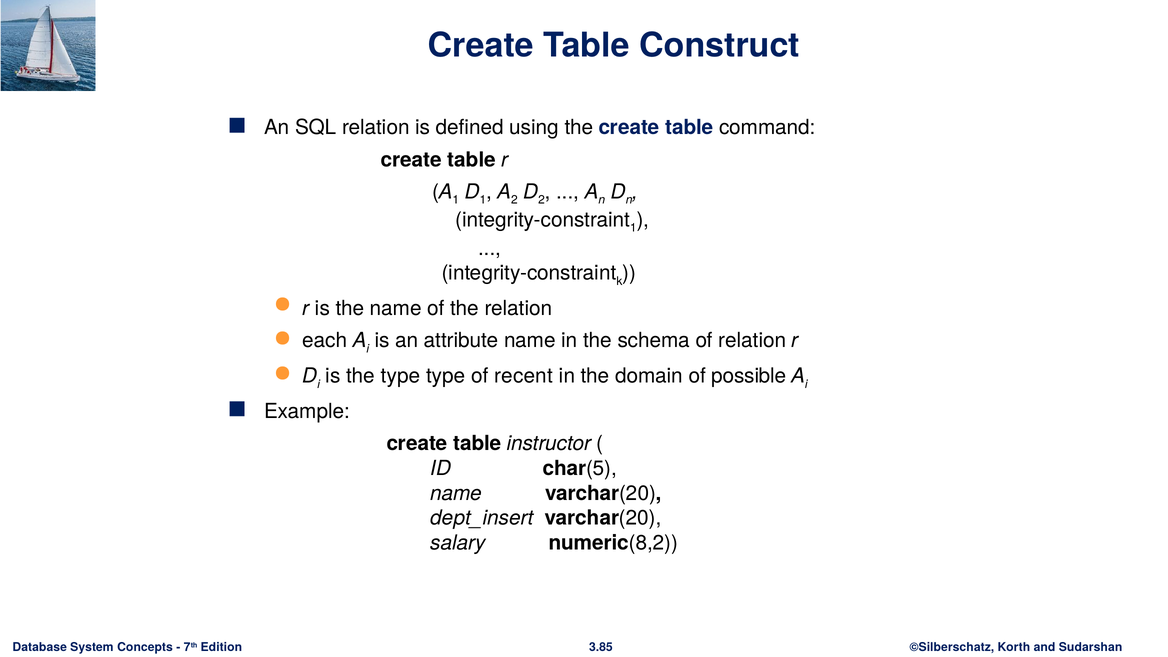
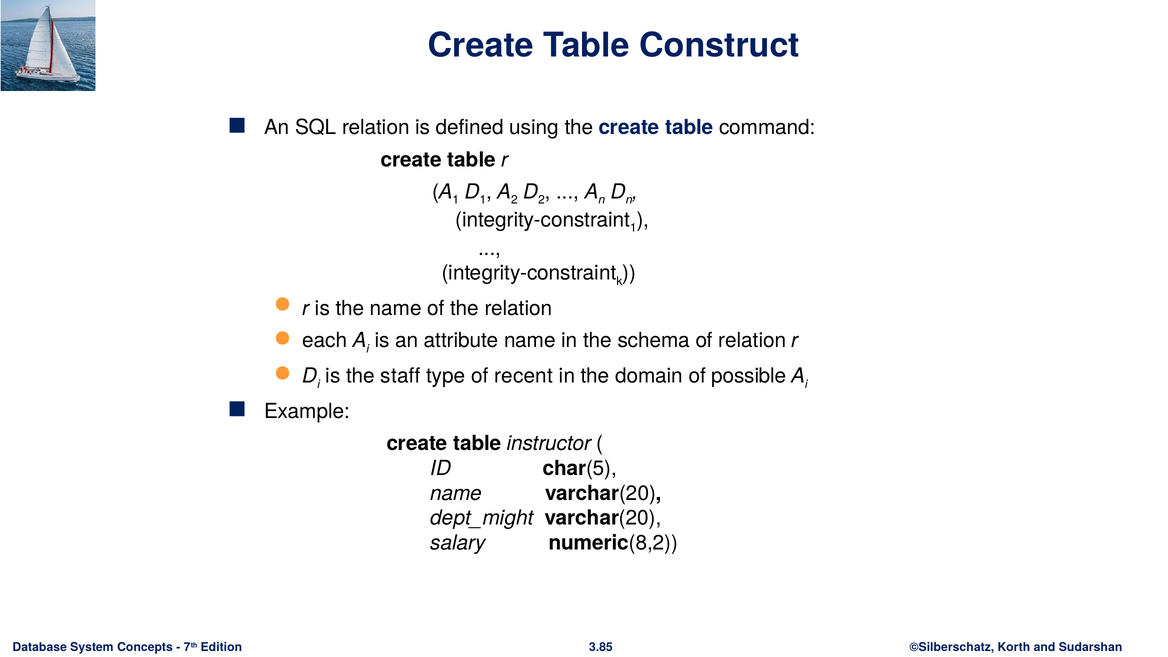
the type: type -> staff (400, 376)
dept_insert: dept_insert -> dept_might (482, 518)
